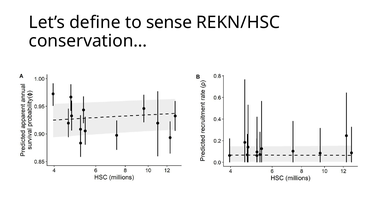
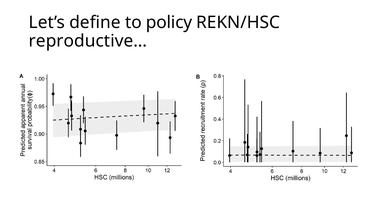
sense: sense -> policy (169, 22)
conservation…: conservation… -> reproductive… (88, 41)
